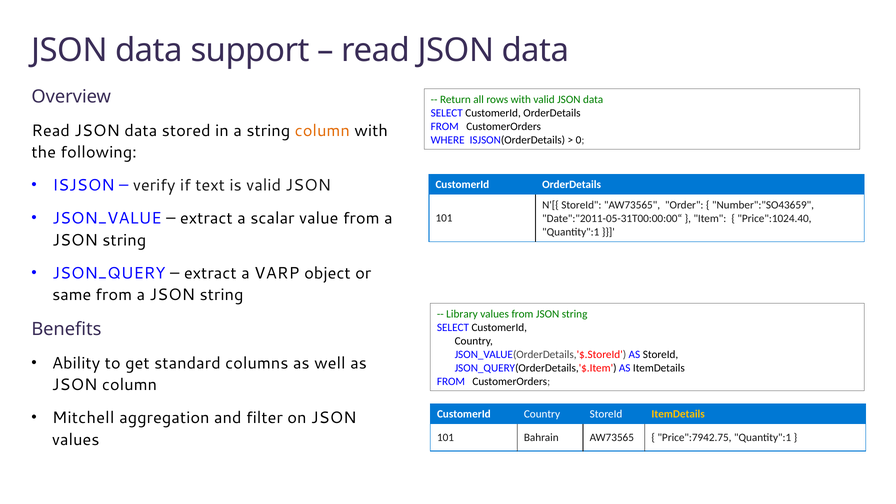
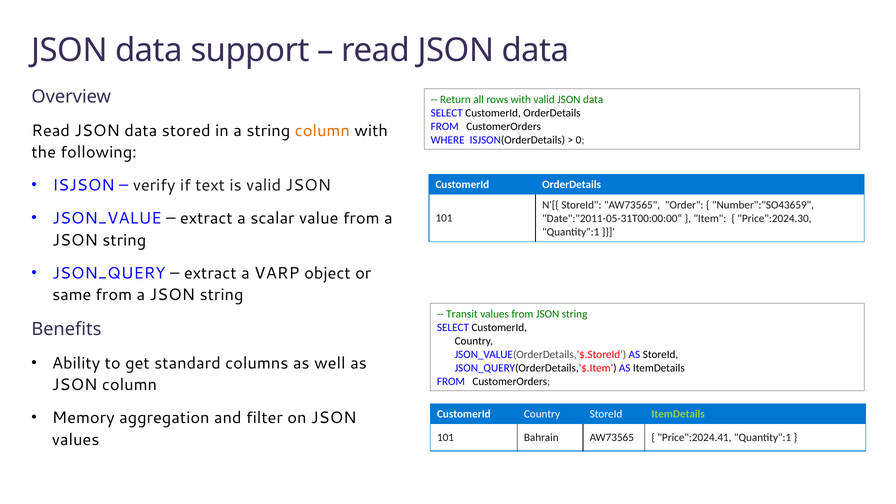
Price":1024.40: Price":1024.40 -> Price":2024.30 (774, 219)
Library: Library -> Transit (462, 314)
ItemDetails colour: yellow -> light green (678, 414)
Mitchell: Mitchell -> Memory (83, 418)
Price":7942.75: Price":7942.75 -> Price":2024.41 (695, 438)
